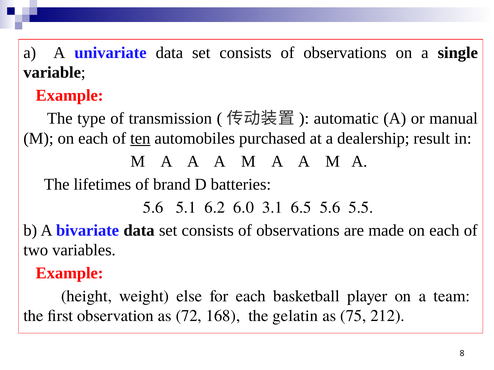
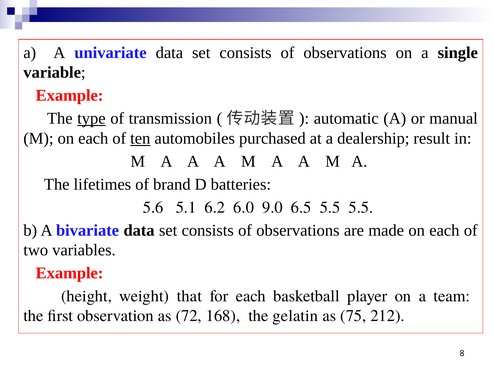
type underline: none -> present (91, 119)
3.1: 3.1 -> 9.0 (272, 208)
6.5 5.6: 5.6 -> 5.5 (330, 208)
else: else -> that (189, 297)
